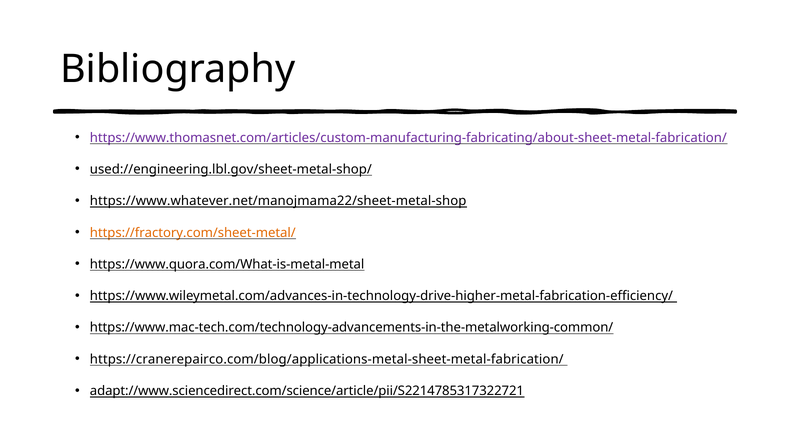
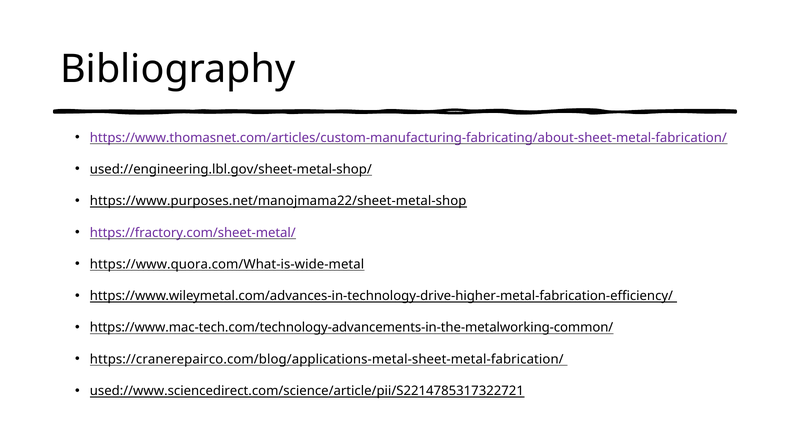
https://www.whatever.net/manojmama22/sheet-metal-shop: https://www.whatever.net/manojmama22/sheet-metal-shop -> https://www.purposes.net/manojmama22/sheet-metal-shop (278, 201)
https://fractory.com/sheet-metal/ colour: orange -> purple (193, 233)
https://www.quora.com/What-is-metal-metal: https://www.quora.com/What-is-metal-metal -> https://www.quora.com/What-is-wide-metal (227, 265)
adapt://www.sciencedirect.com/science/article/pii/S2214785317322721: adapt://www.sciencedirect.com/science/article/pii/S2214785317322721 -> used://www.sciencedirect.com/science/article/pii/S2214785317322721 (307, 391)
